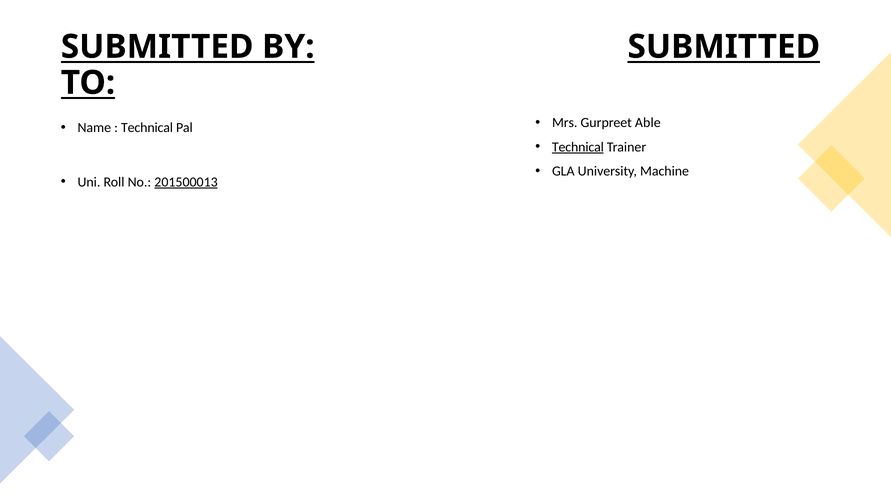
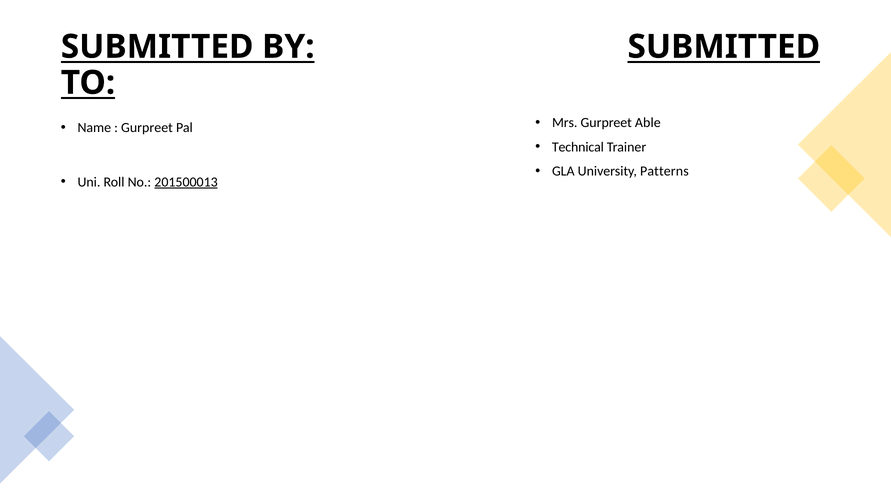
Technical: Technical -> Gurpreet (147, 128)
Technical underline: present -> none (578, 147)
Machine: Machine -> Patterns (664, 171)
